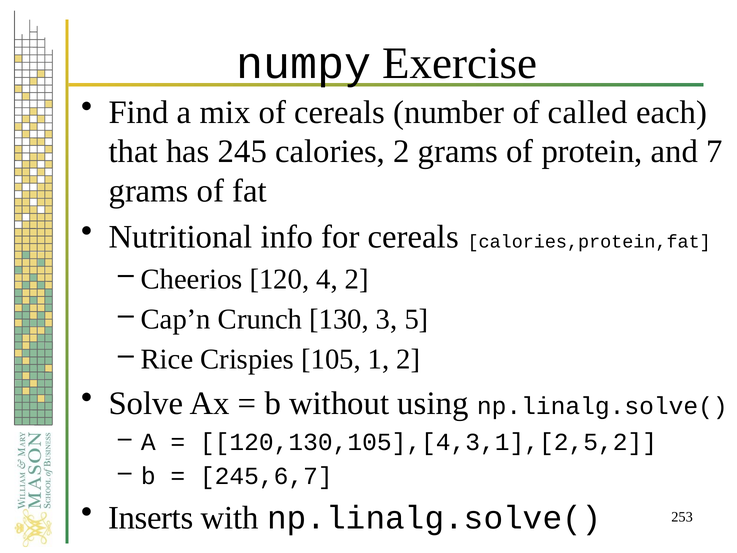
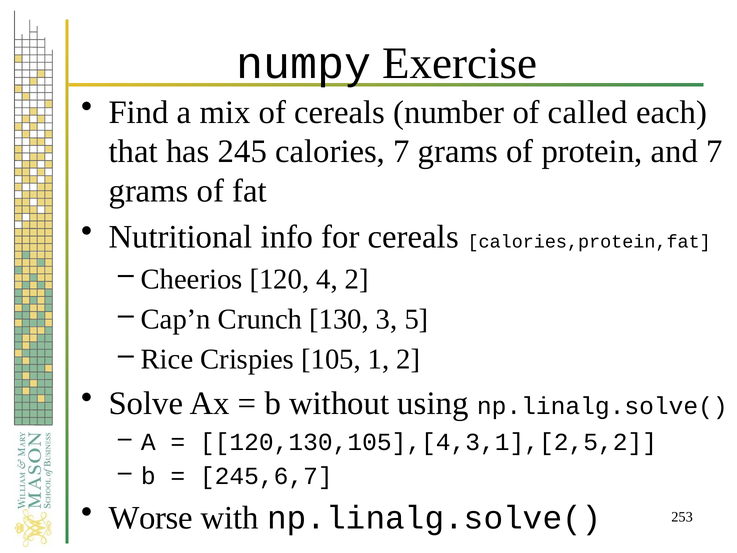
calories 2: 2 -> 7 (401, 152)
Inserts: Inserts -> Worse (151, 518)
